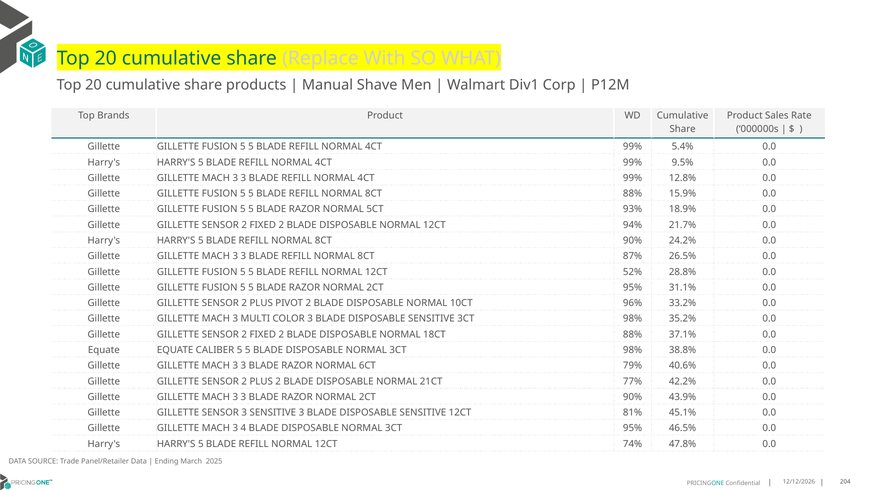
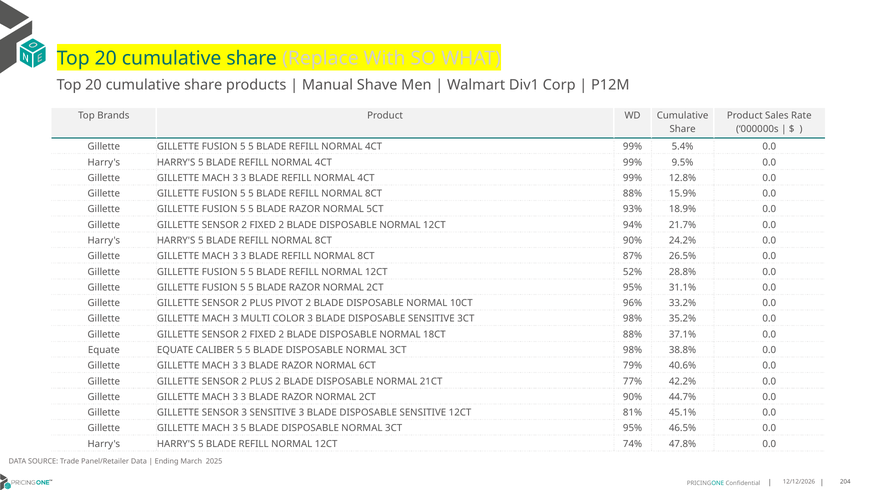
43.9%: 43.9% -> 44.7% (683, 397)
3 4: 4 -> 5 (243, 429)
